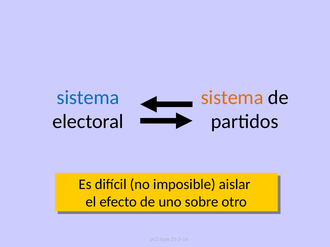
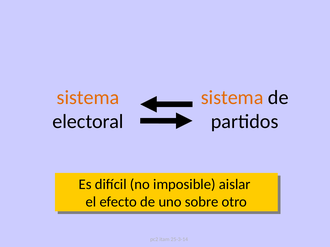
sistema colour: blue -> orange (88, 98)
